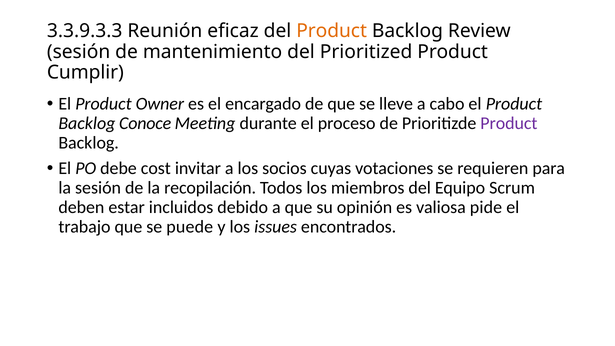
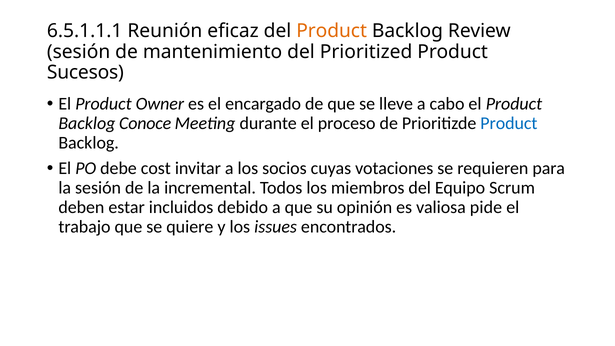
3.3.9.3.3: 3.3.9.3.3 -> 6.5.1.1.1 (85, 31)
Cumplir: Cumplir -> Sucesos (85, 72)
Product colour: purple -> blue (509, 123)
recopilación: recopilación -> incremental (210, 188)
puede: puede -> quiere (190, 227)
